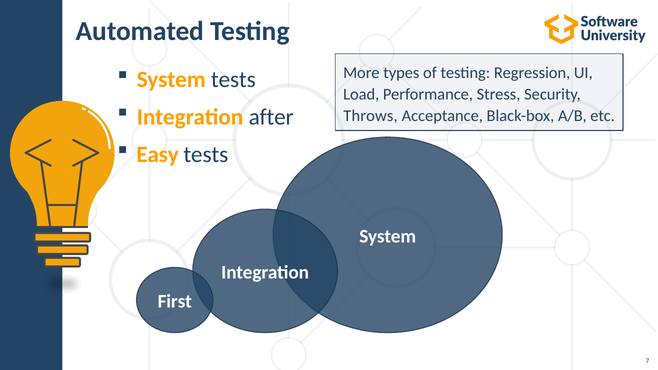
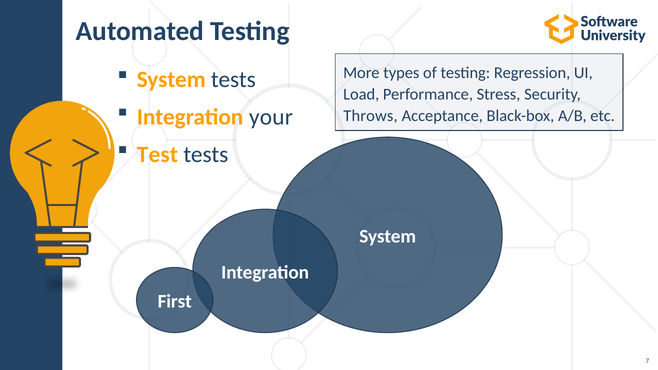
after: after -> your (271, 117)
Easy: Easy -> Test (157, 155)
